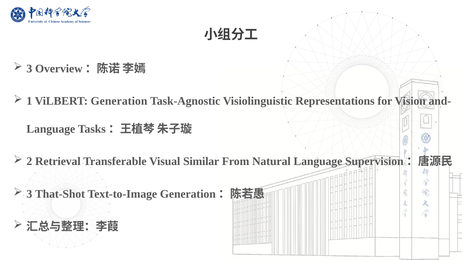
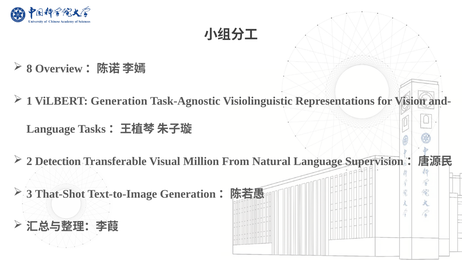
3: 3 -> 8 (29, 69)
Retrieval: Retrieval -> Detection (58, 161)
Similar: Similar -> Million (201, 161)
